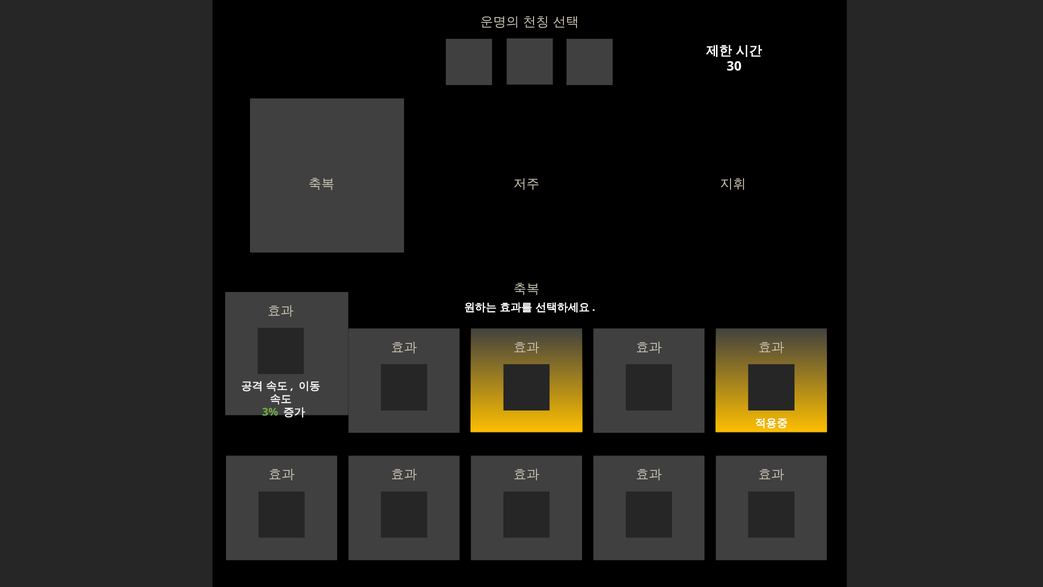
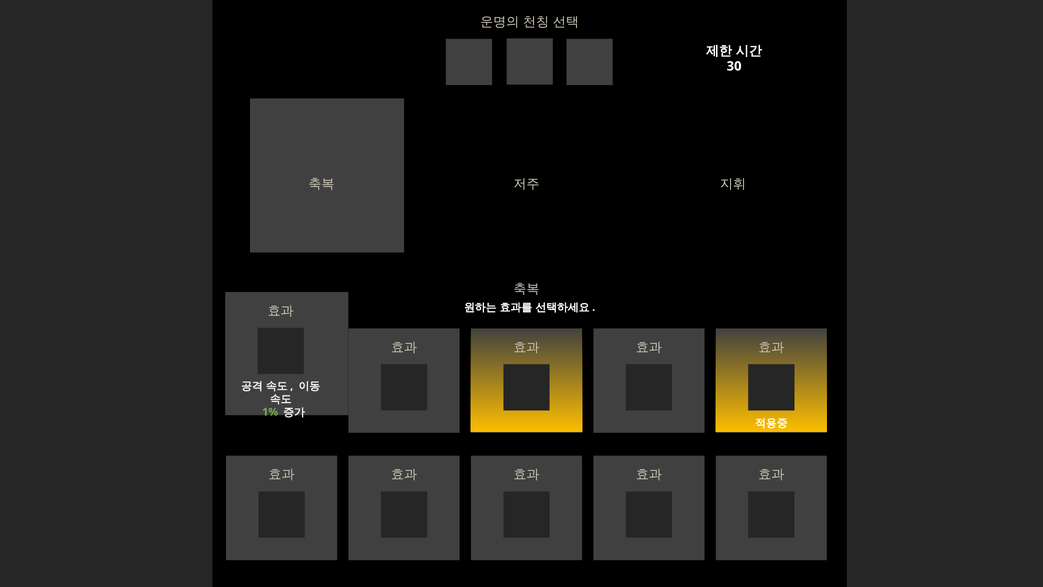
3%: 3% -> 1% (270, 412)
